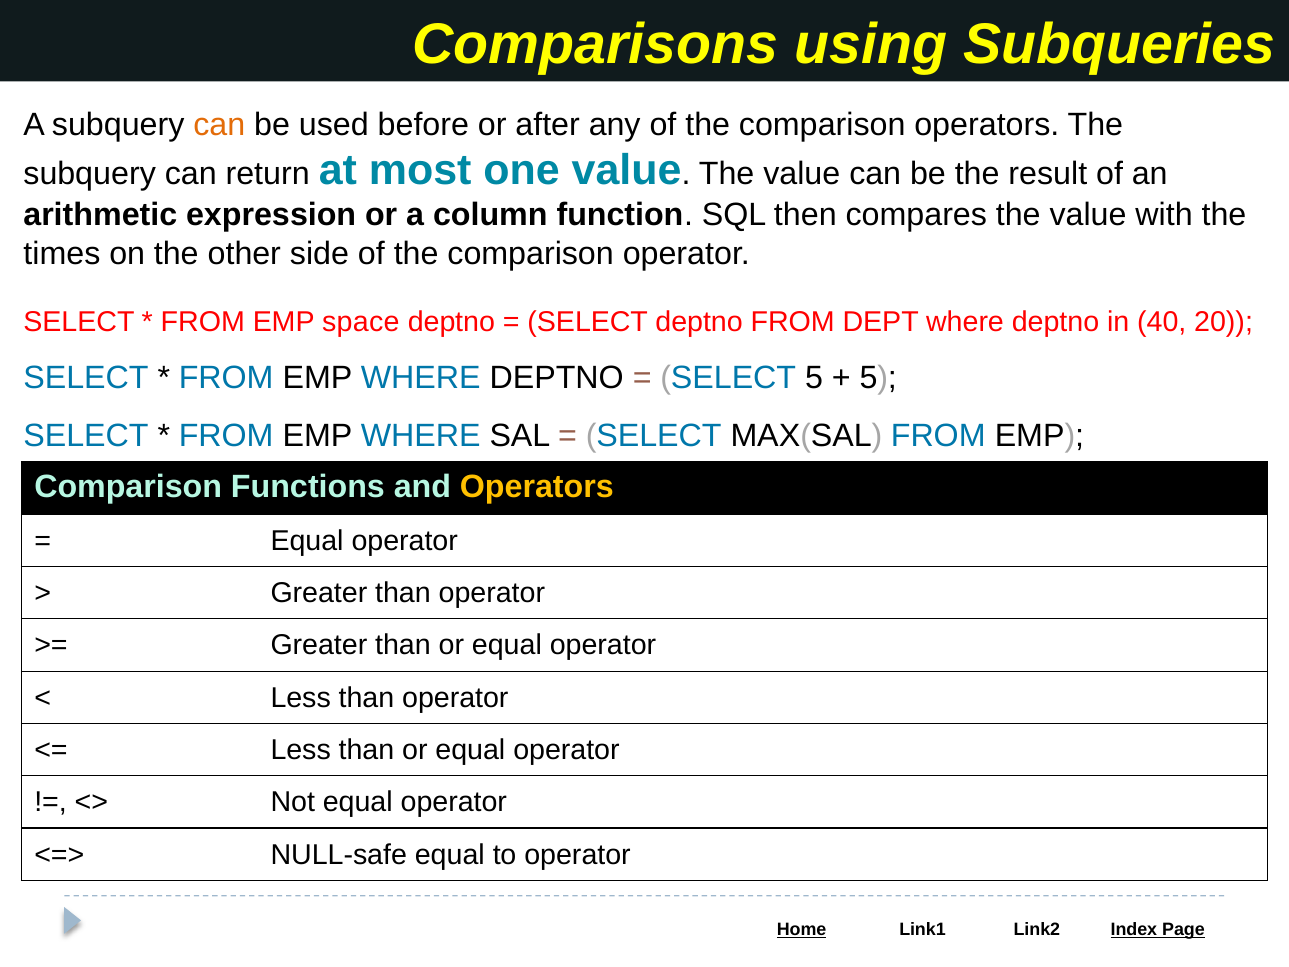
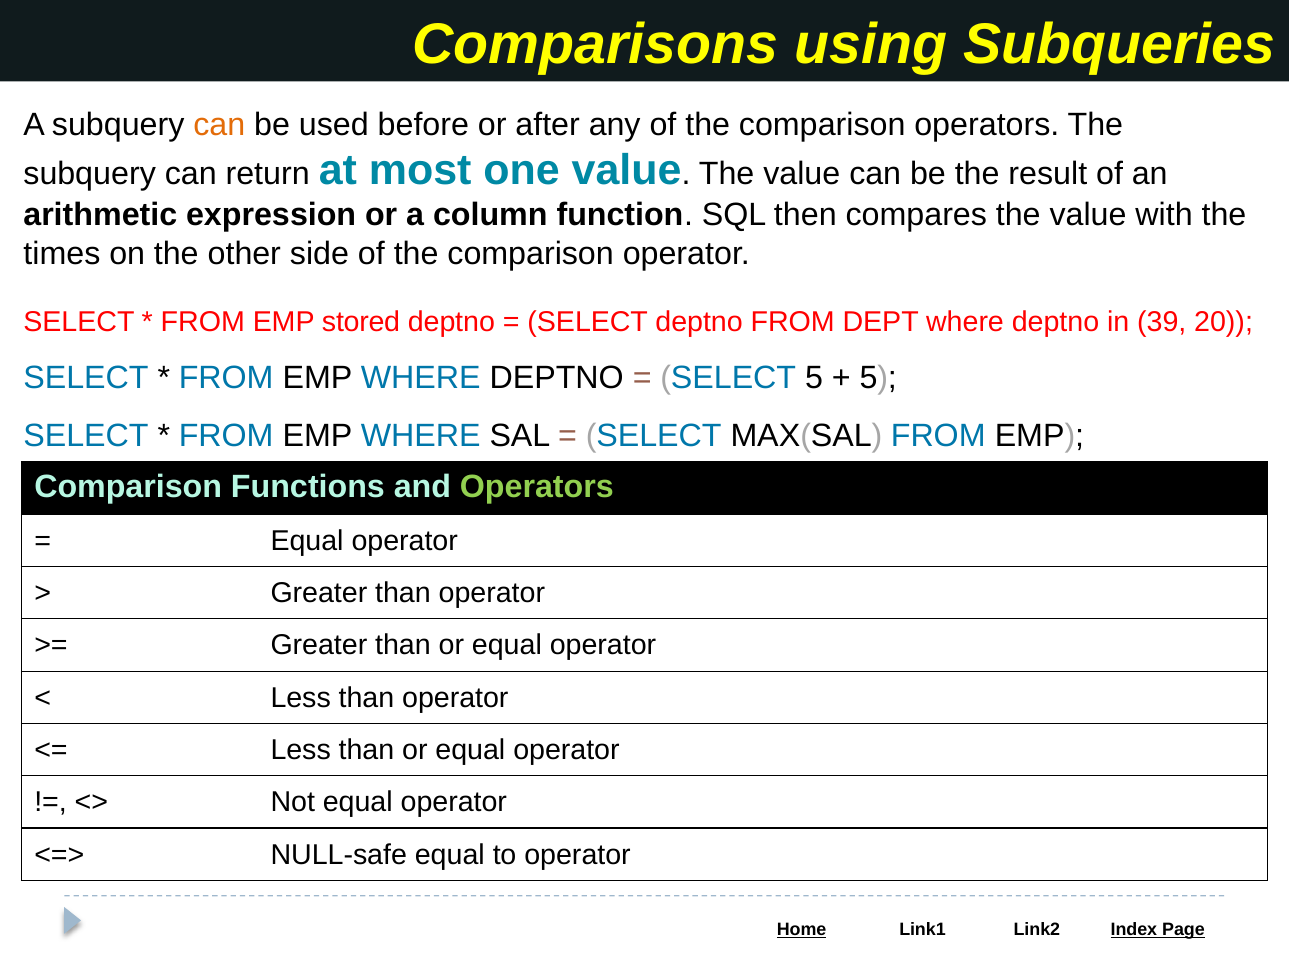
space: space -> stored (361, 322)
40: 40 -> 39 (1162, 322)
Operators colour: yellow -> light green (537, 487)
